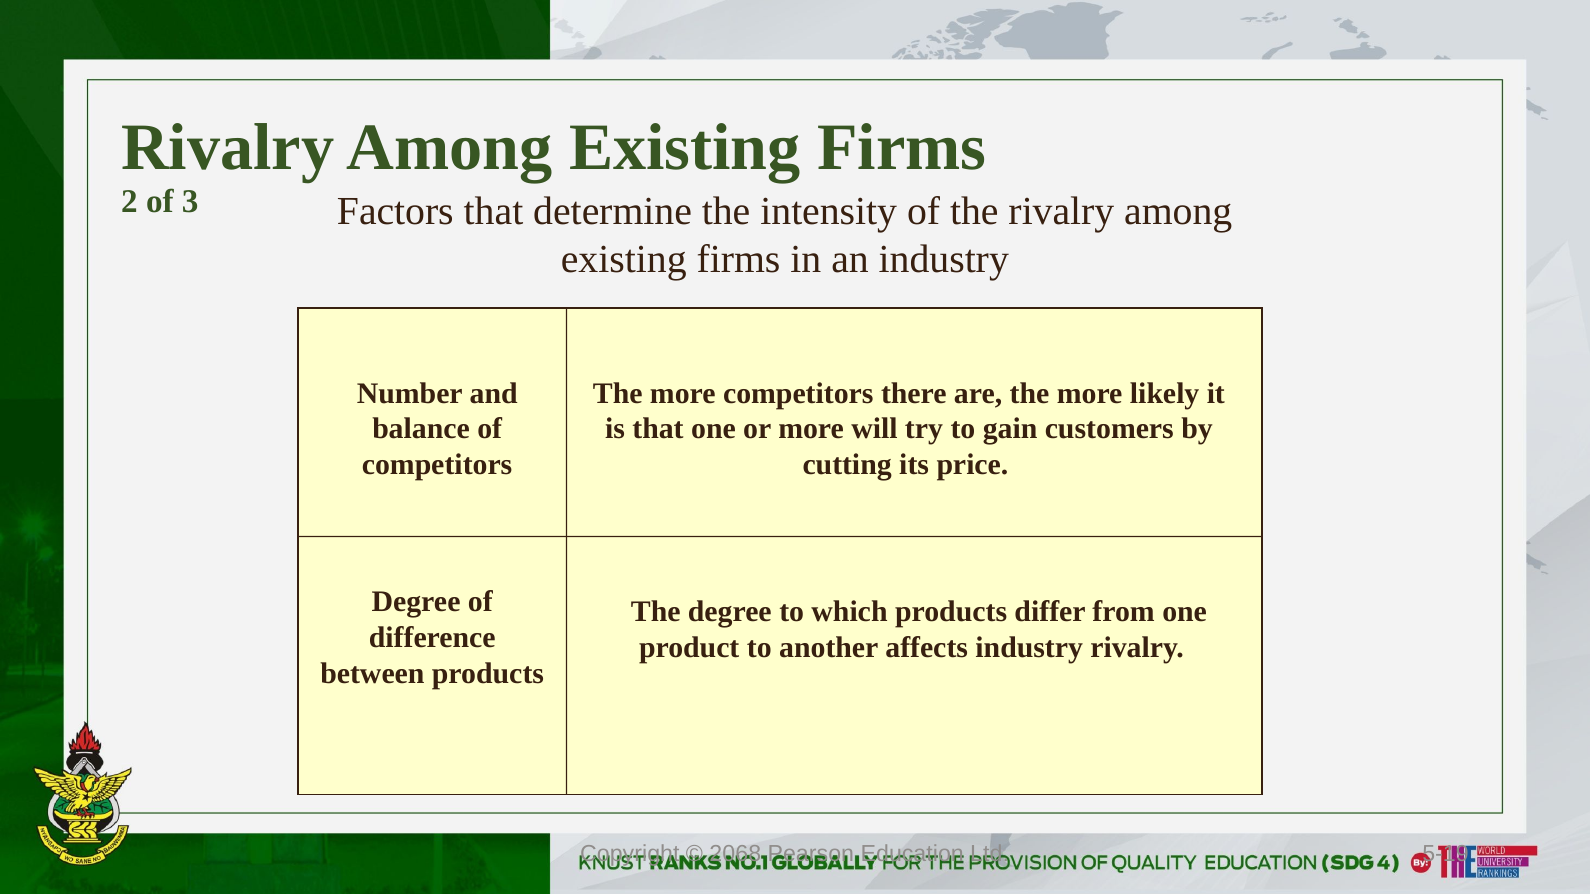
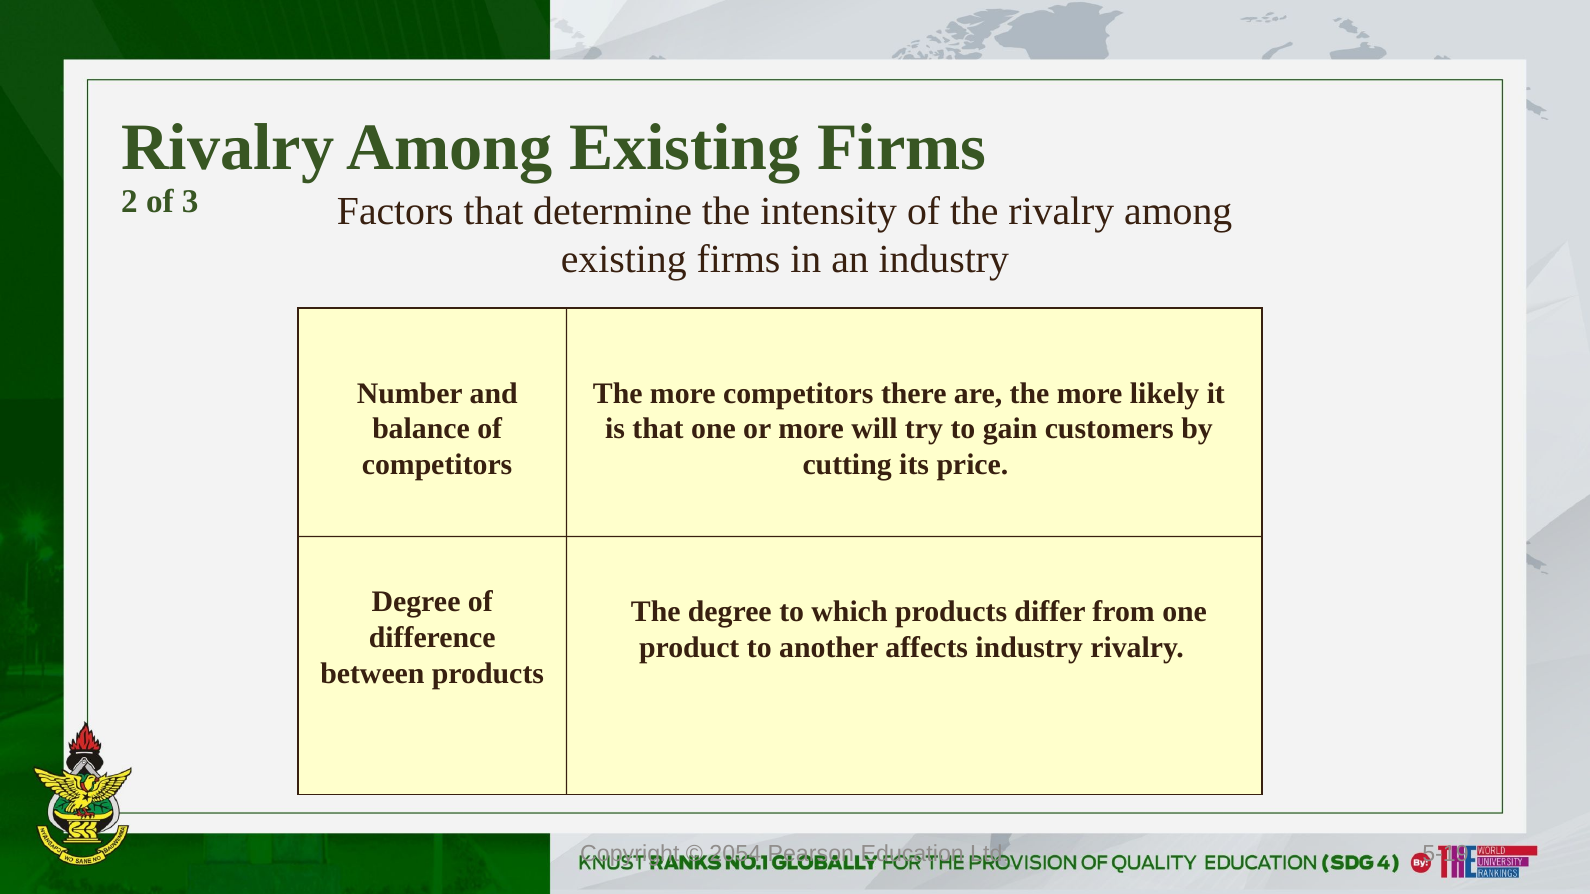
2068: 2068 -> 2054 (735, 854)
